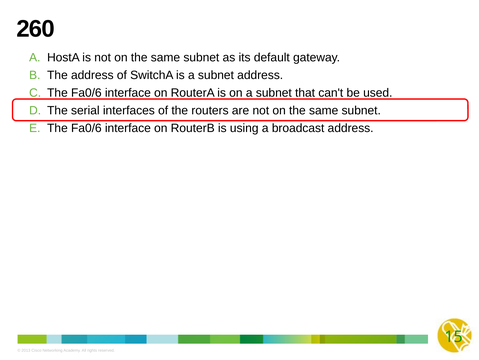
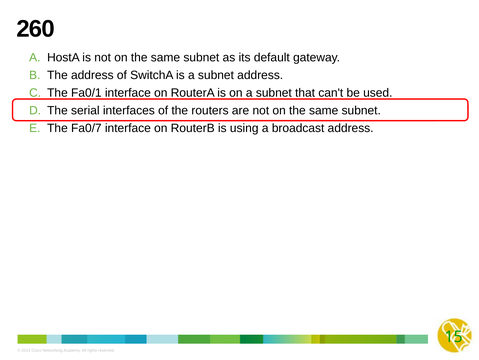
Fa0/6: Fa0/6 -> Fa0/1 (86, 93)
Fa0/6: Fa0/6 -> Fa0/7 (86, 128)
